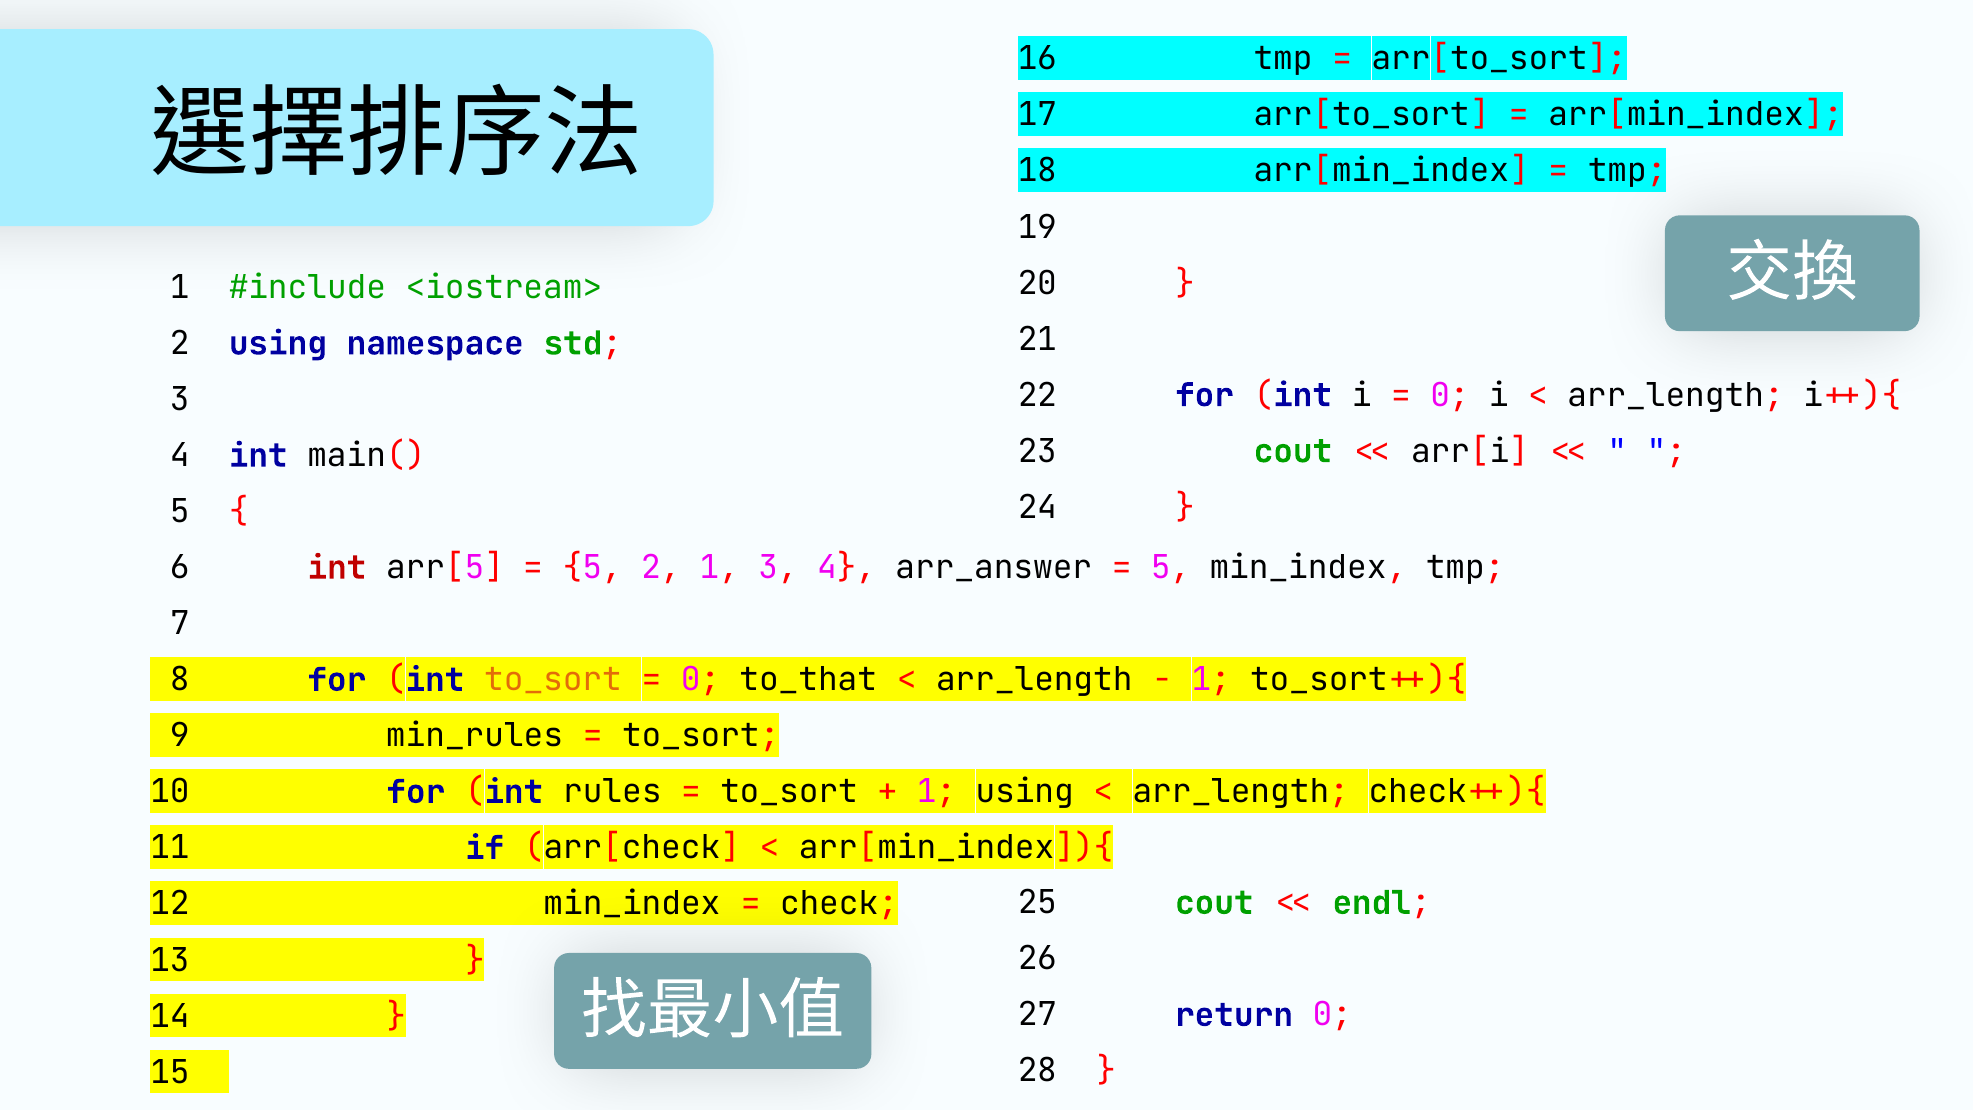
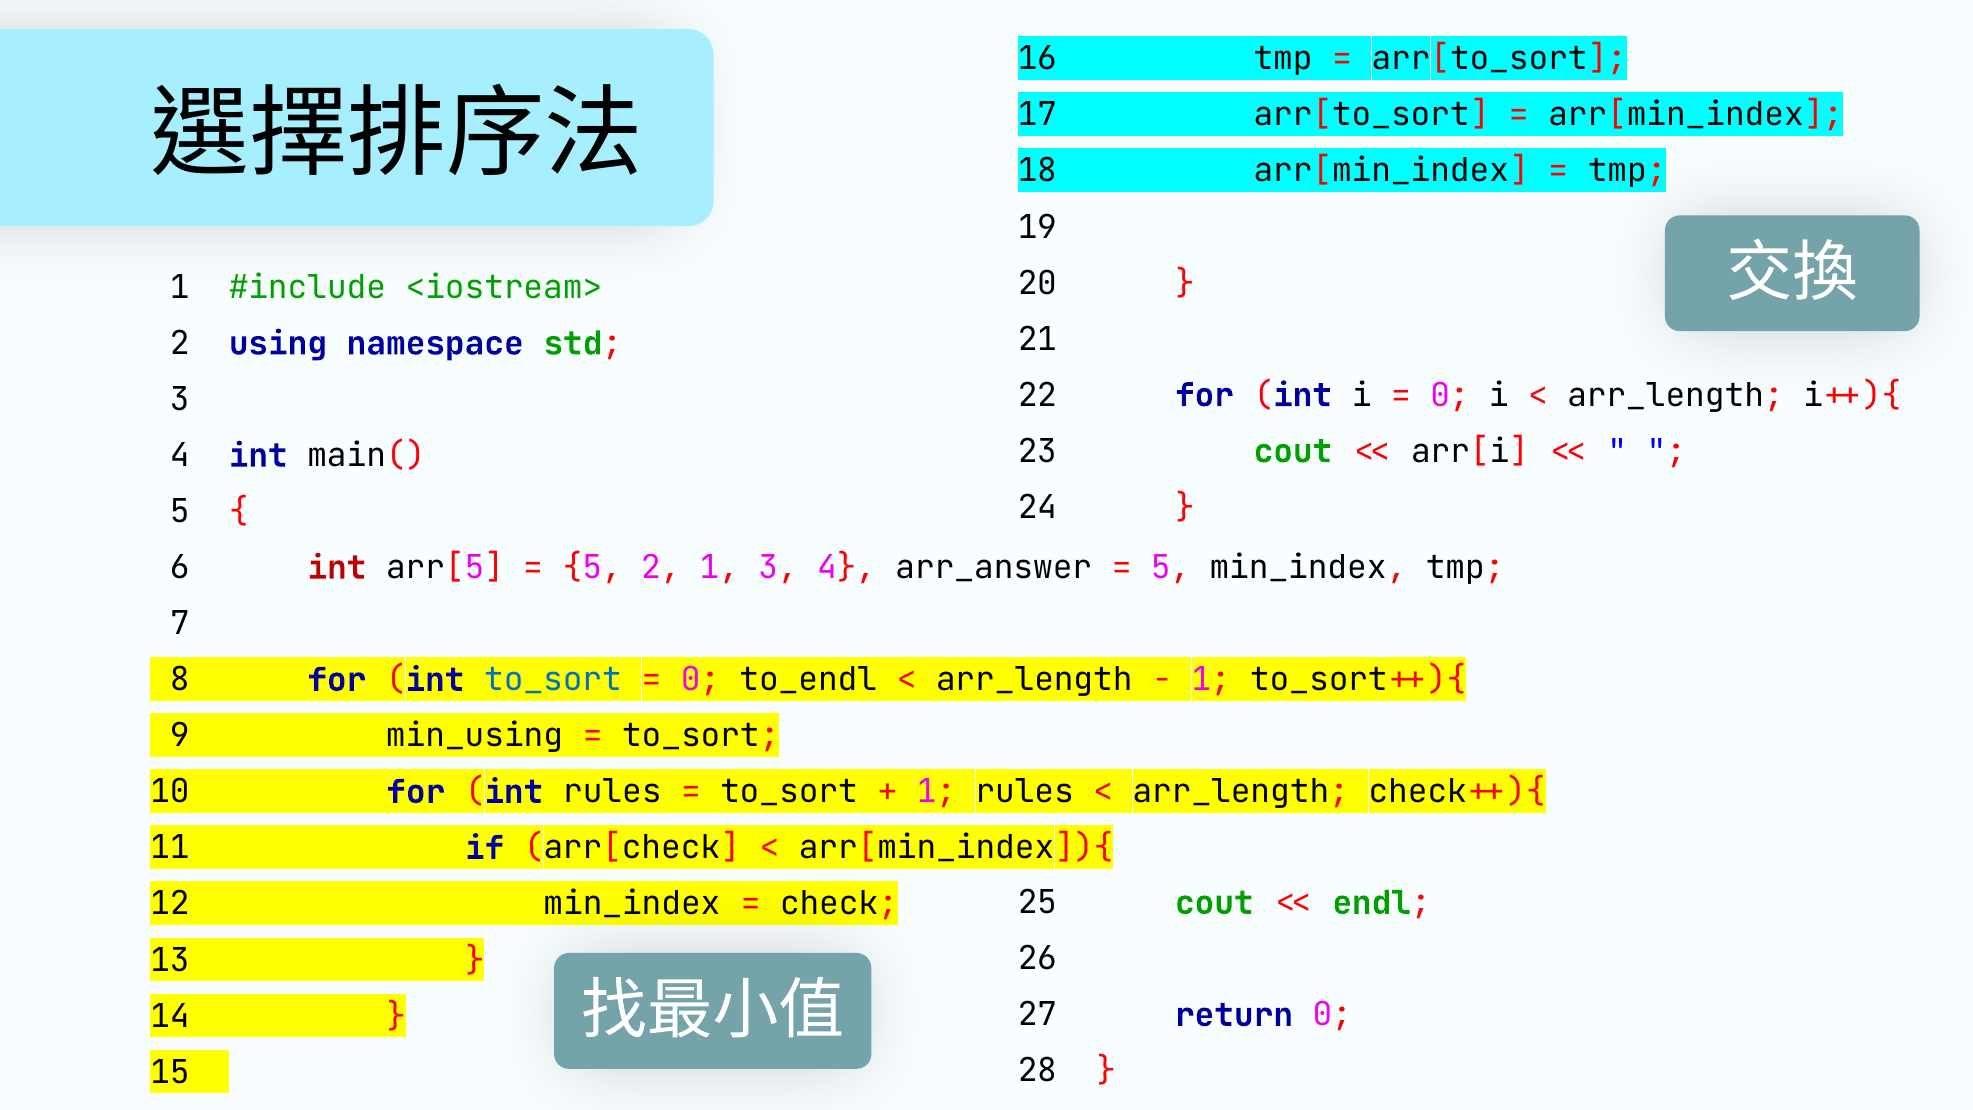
to_sort colour: orange -> blue (553, 680)
to_that: to_that -> to_endl (808, 680)
min_rules: min_rules -> min_using (475, 736)
1 using: using -> rules (1025, 792)
